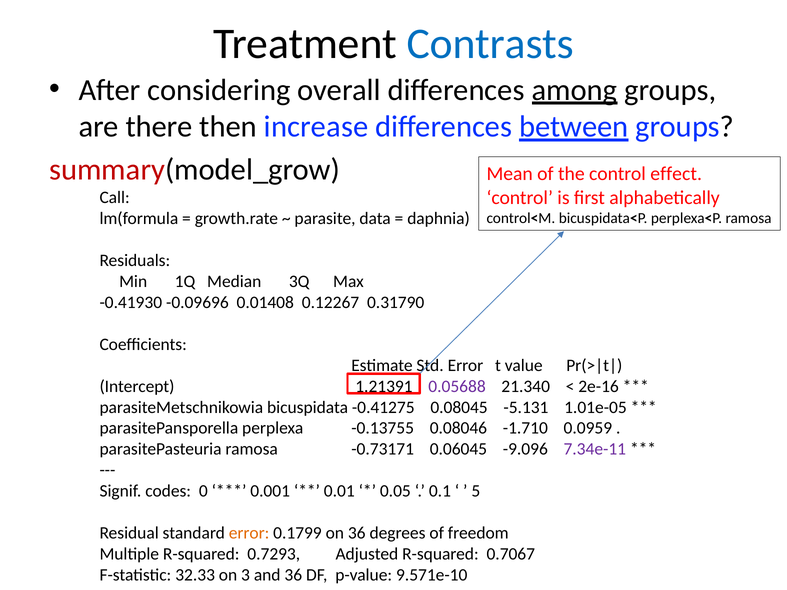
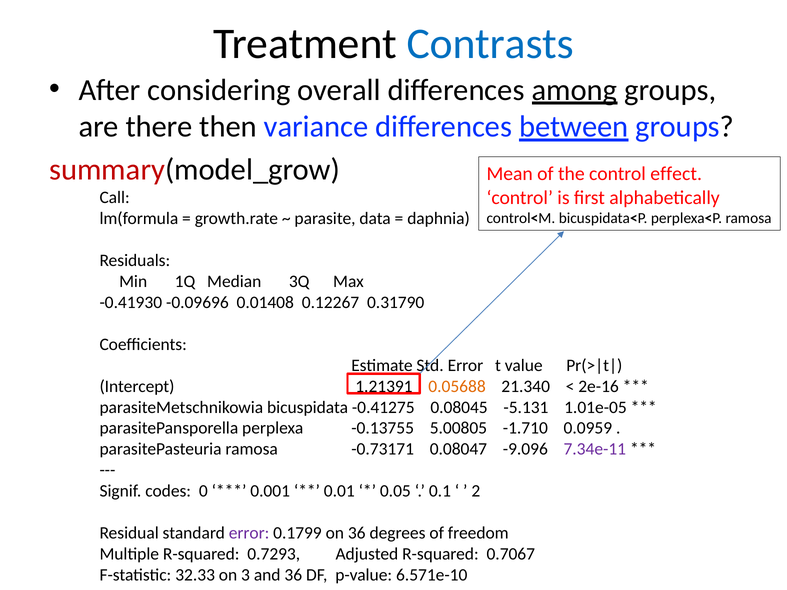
increase: increase -> variance (316, 127)
0.05688 colour: purple -> orange (457, 386)
0.08046: 0.08046 -> 5.00805 (458, 428)
0.06045: 0.06045 -> 0.08047 (458, 449)
5: 5 -> 2 (476, 491)
error colour: orange -> purple (249, 533)
9.571e-10: 9.571e-10 -> 6.571e-10 (432, 575)
